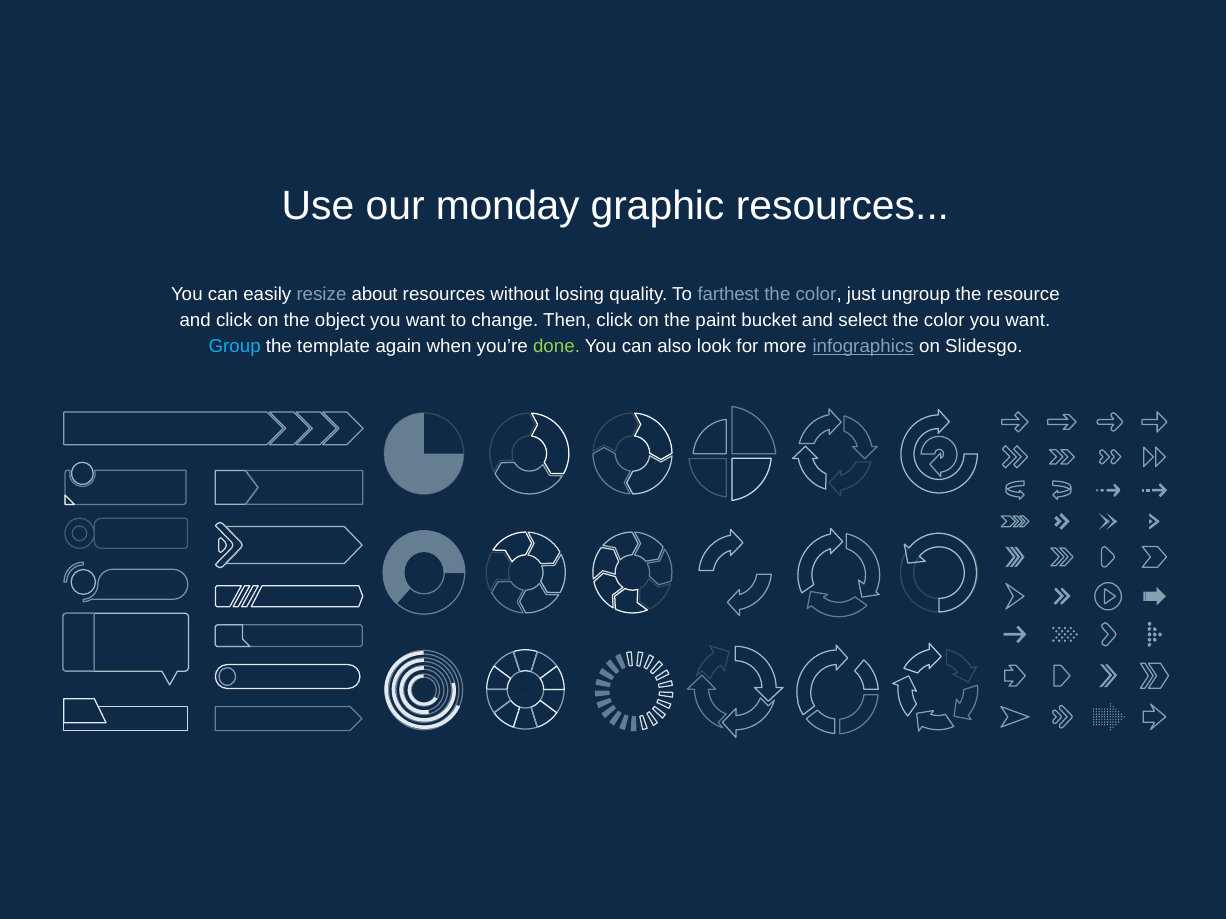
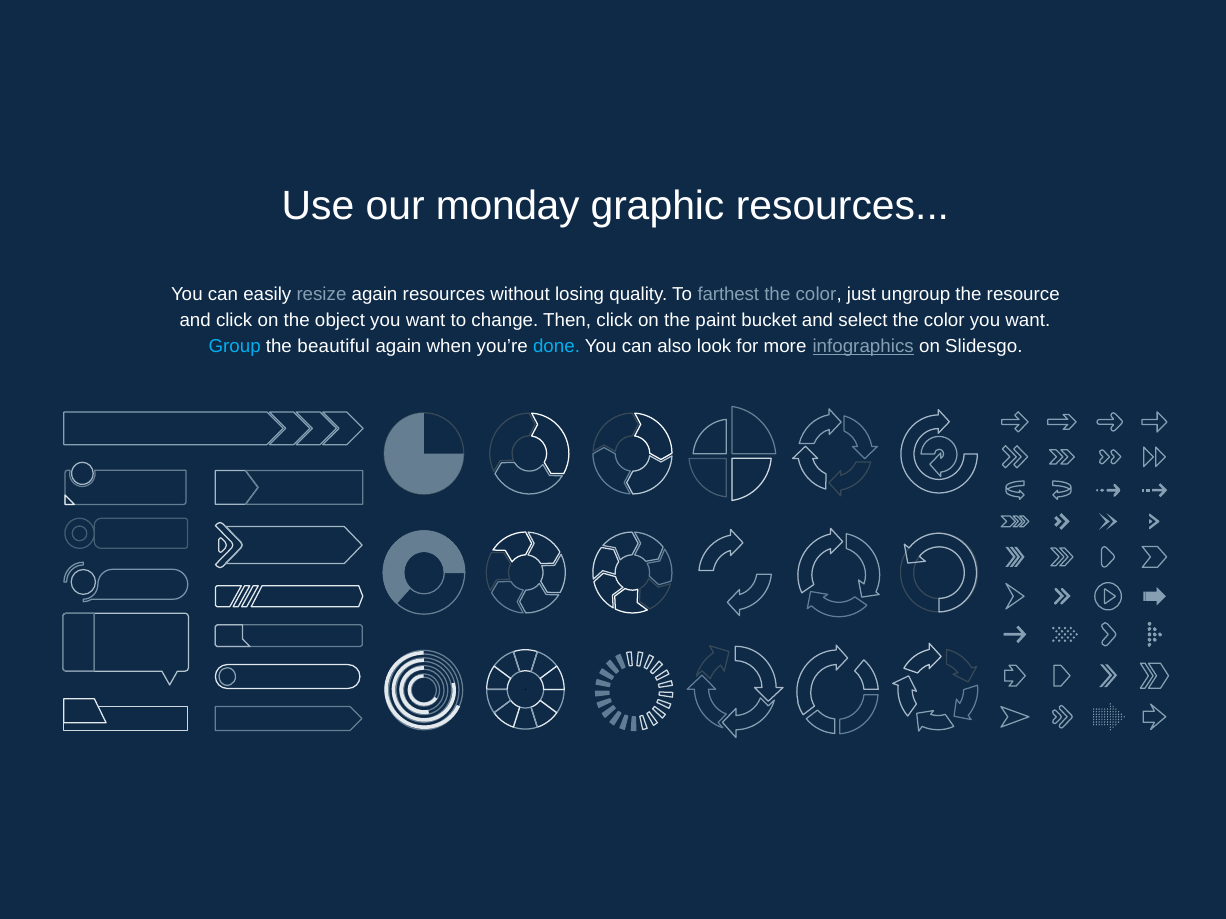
resize about: about -> again (375, 295)
template: template -> beautiful (334, 346)
done colour: light green -> light blue (556, 346)
